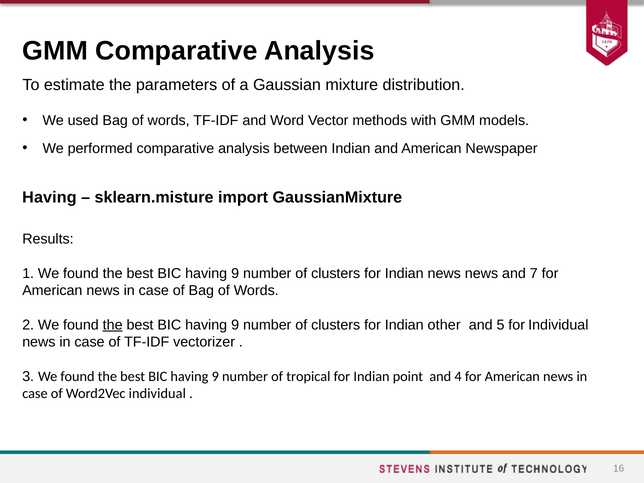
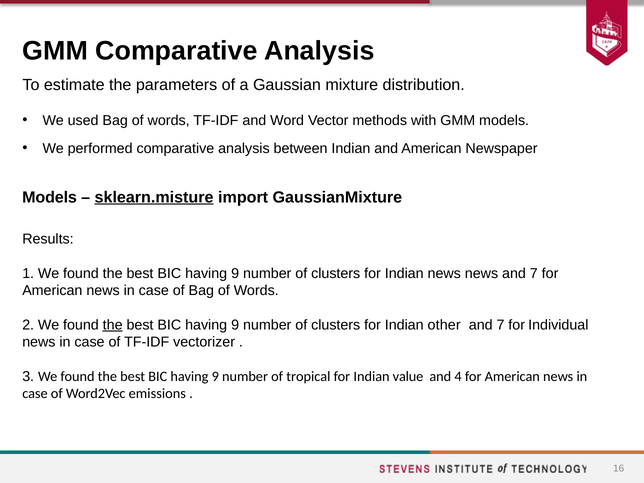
Having: Having -> Models (50, 197)
sklearn.misture underline: none -> present (154, 197)
5: 5 -> 7 (501, 325)
point: point -> value (408, 376)
Word2Vec individual: individual -> emissions (157, 394)
